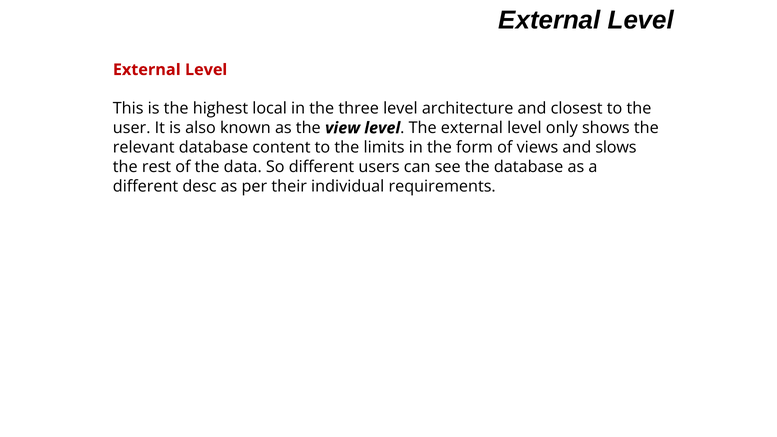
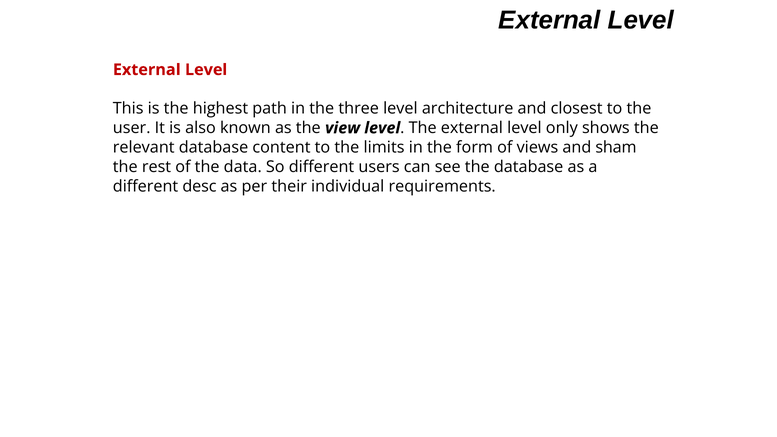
local: local -> path (270, 109)
slows: slows -> sham (616, 147)
